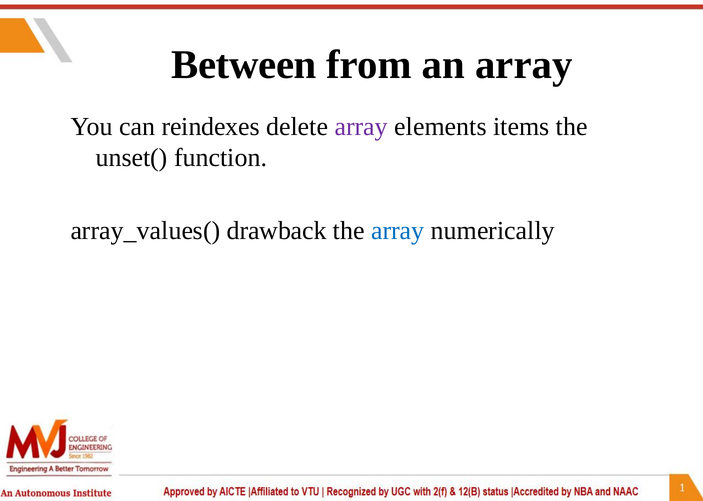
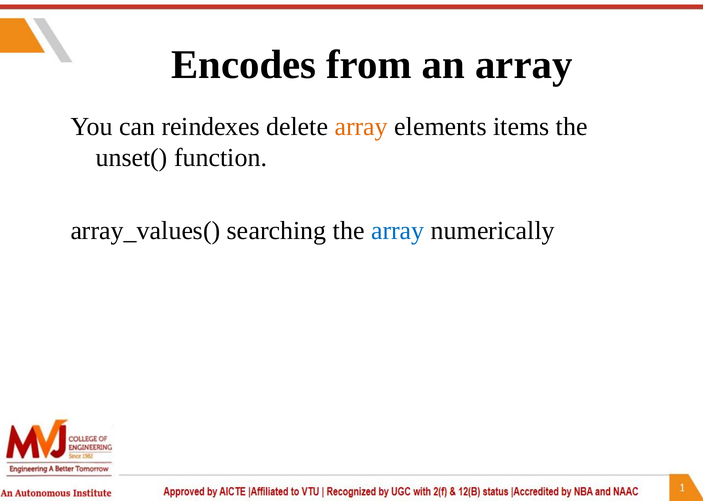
Between: Between -> Encodes (244, 65)
array colour: purple -> orange (361, 127)
drawback: drawback -> searching (277, 231)
